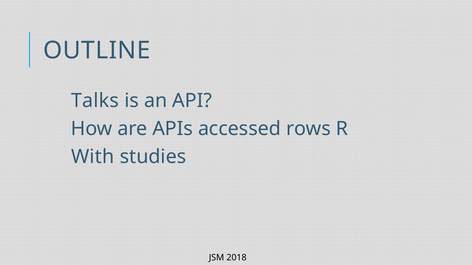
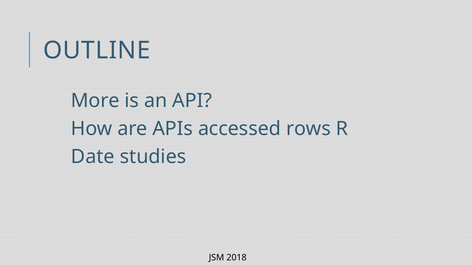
Talks: Talks -> More (95, 101)
With: With -> Date (93, 157)
